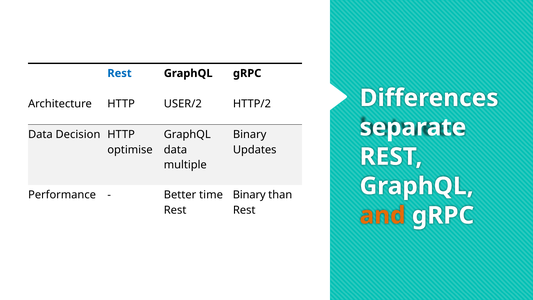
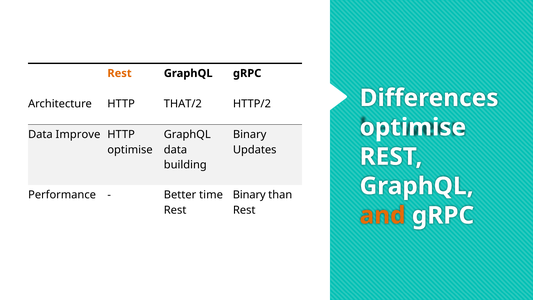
Rest colour: blue -> orange (120, 73)
USER/2: USER/2 -> THAT/2 (183, 104)
separate: separate -> optimise (413, 127)
Decision: Decision -> Improve (78, 134)
multiple: multiple -> building (185, 165)
